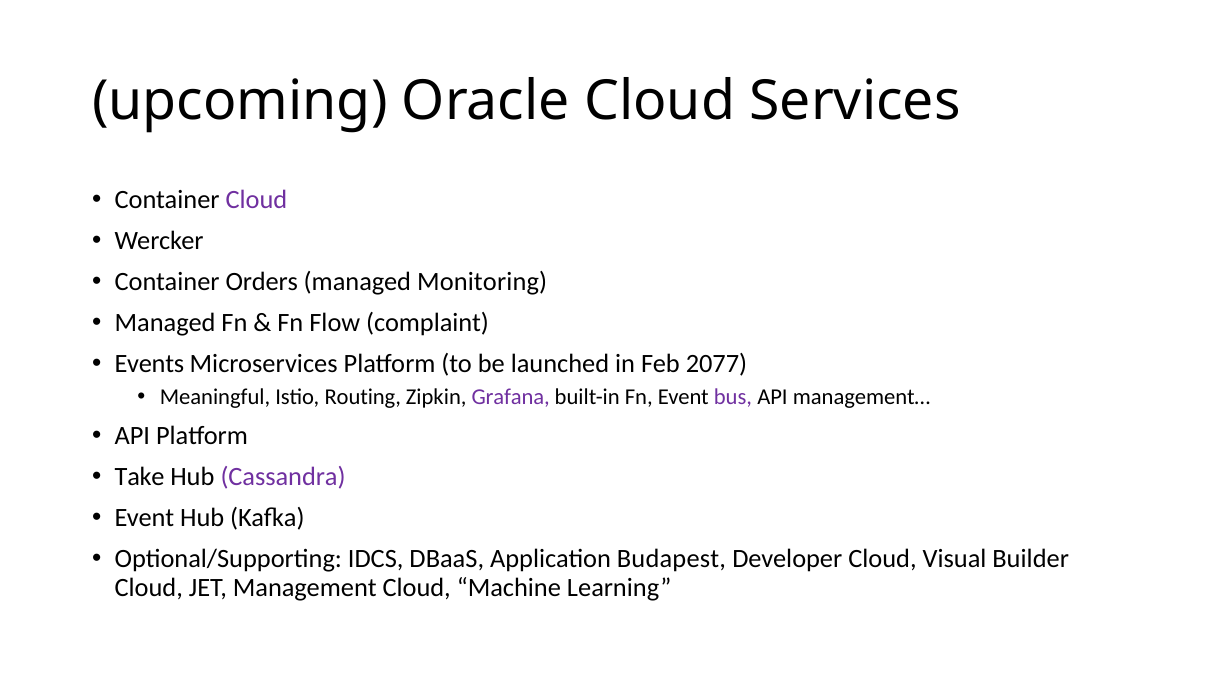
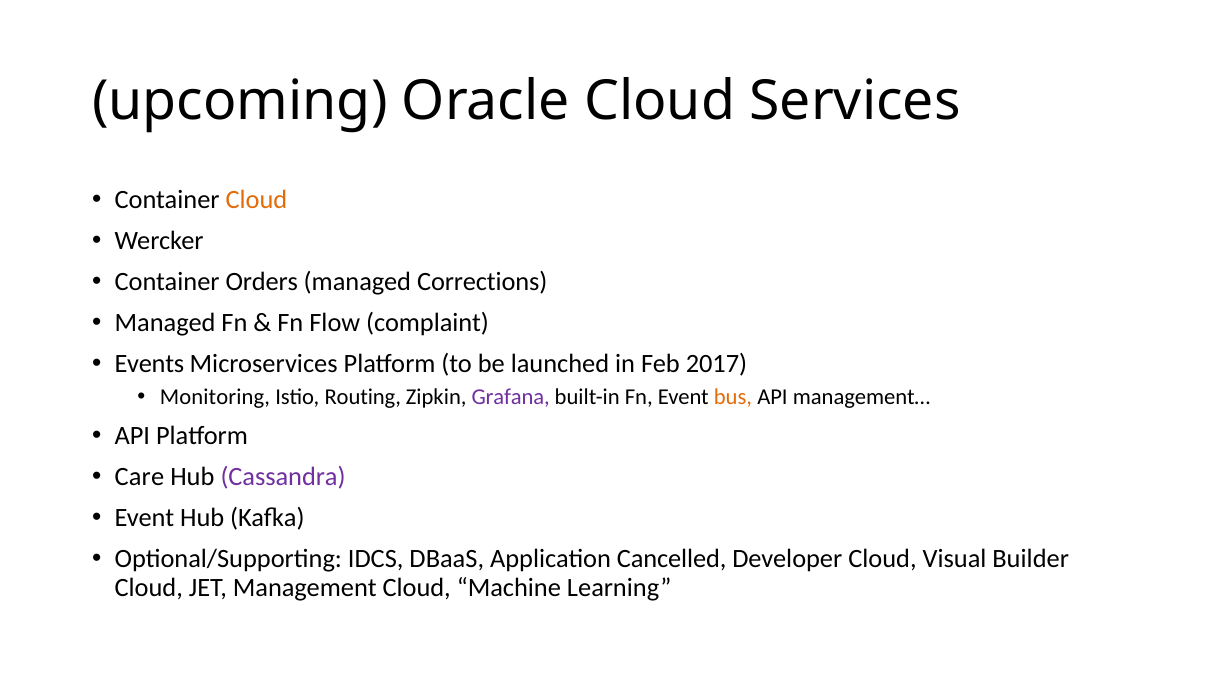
Cloud colour: purple -> orange (256, 199)
Monitoring: Monitoring -> Corrections (482, 282)
2077: 2077 -> 2017 (716, 364)
Meaningful: Meaningful -> Monitoring (215, 397)
bus colour: purple -> orange (733, 397)
Take: Take -> Care (139, 477)
Budapest: Budapest -> Cancelled (672, 559)
